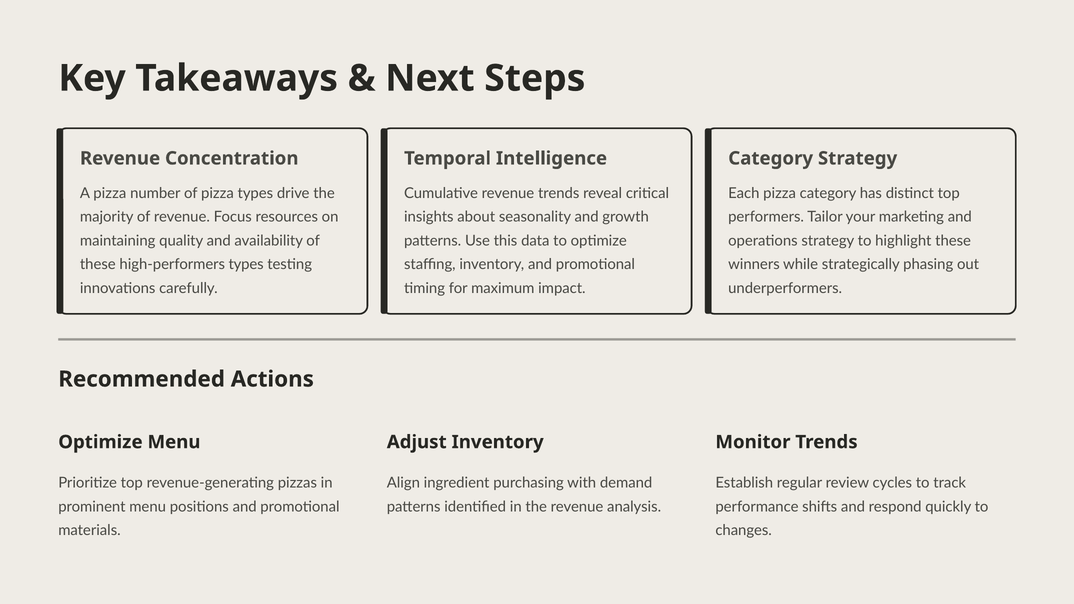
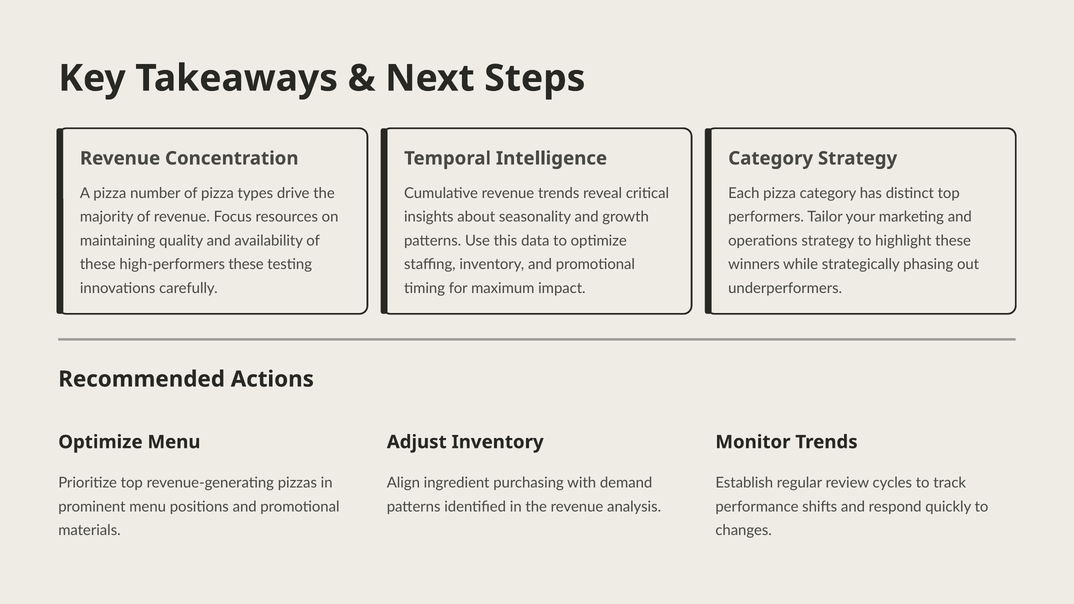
high-performers types: types -> these (246, 265)
